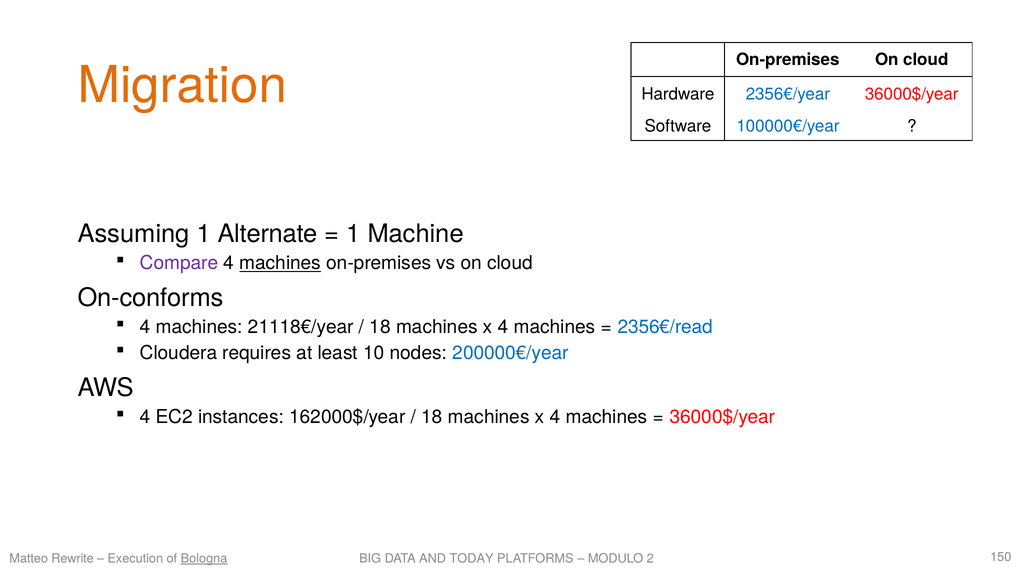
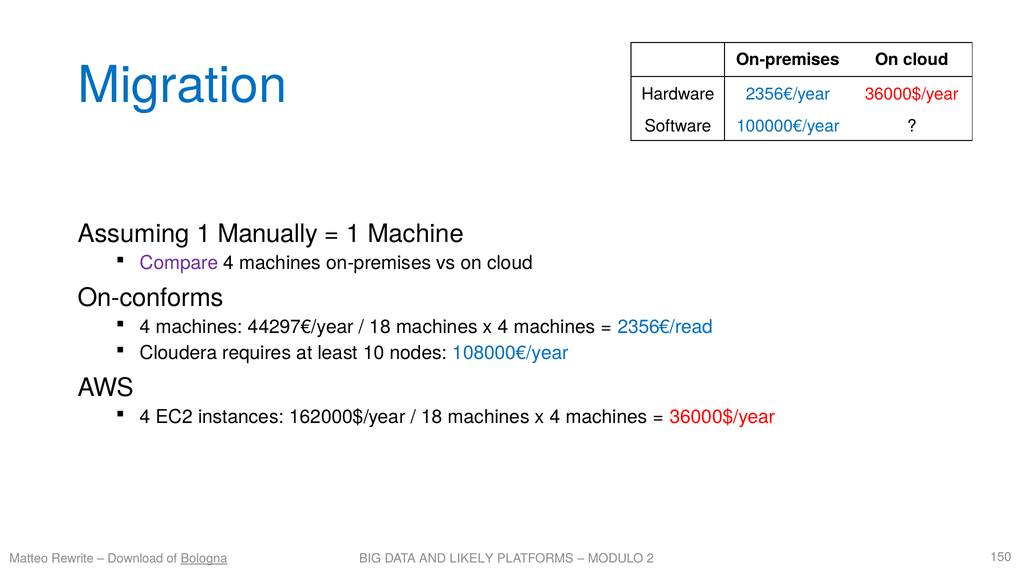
Migration colour: orange -> blue (182, 86)
Alternate: Alternate -> Manually (268, 234)
machines underline: present -> none (280, 263)
21118€/year: 21118€/year -> 44297€/year (301, 327)
200000€/year: 200000€/year -> 108000€/year (511, 353)
Execution: Execution -> Download (135, 559)
TODAY: TODAY -> LIKELY (471, 559)
